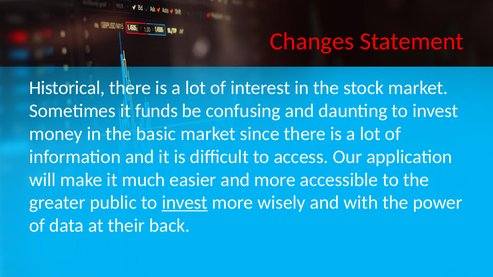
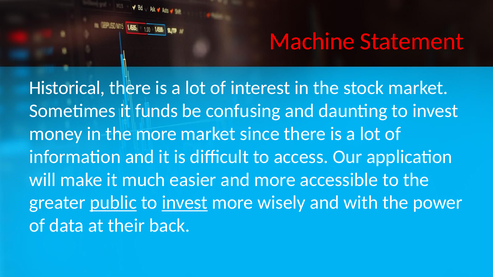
Changes: Changes -> Machine (312, 42)
the basic: basic -> more (156, 134)
public underline: none -> present (113, 203)
